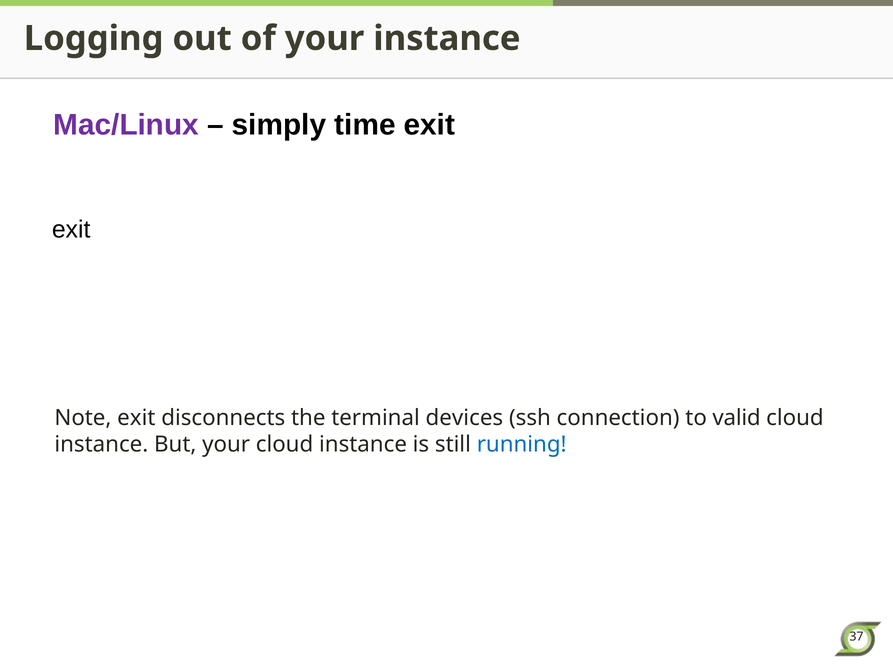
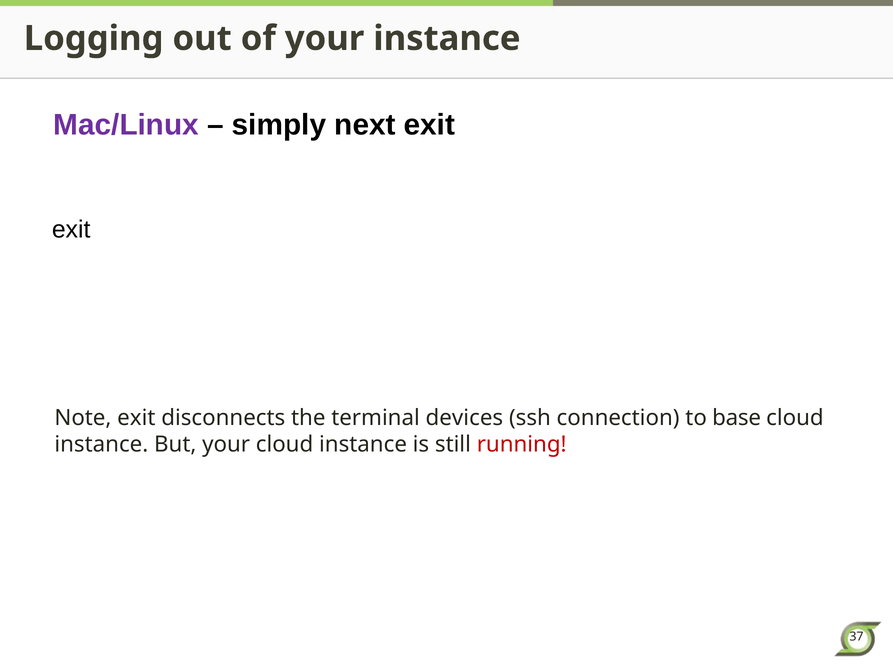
time: time -> next (365, 125)
valid: valid -> base (737, 417)
running colour: blue -> red (522, 444)
